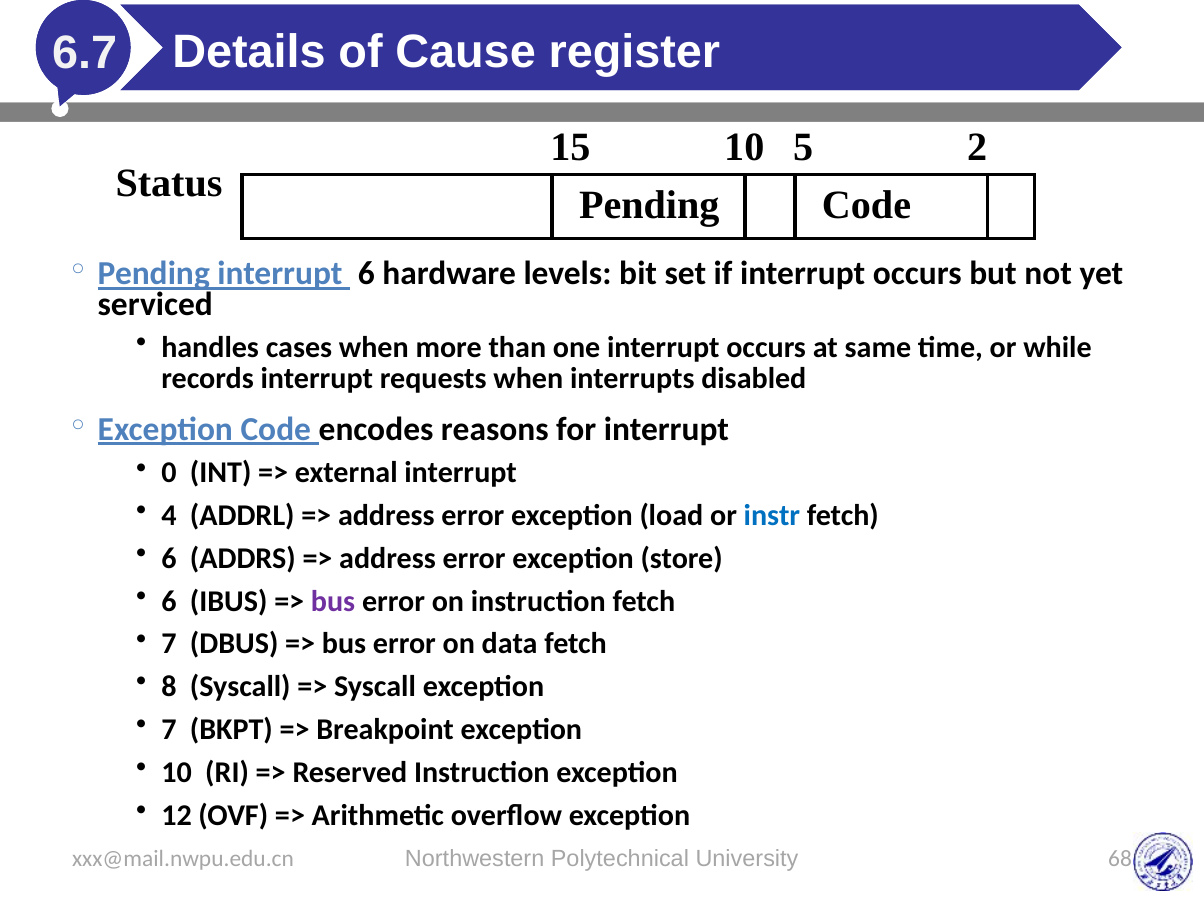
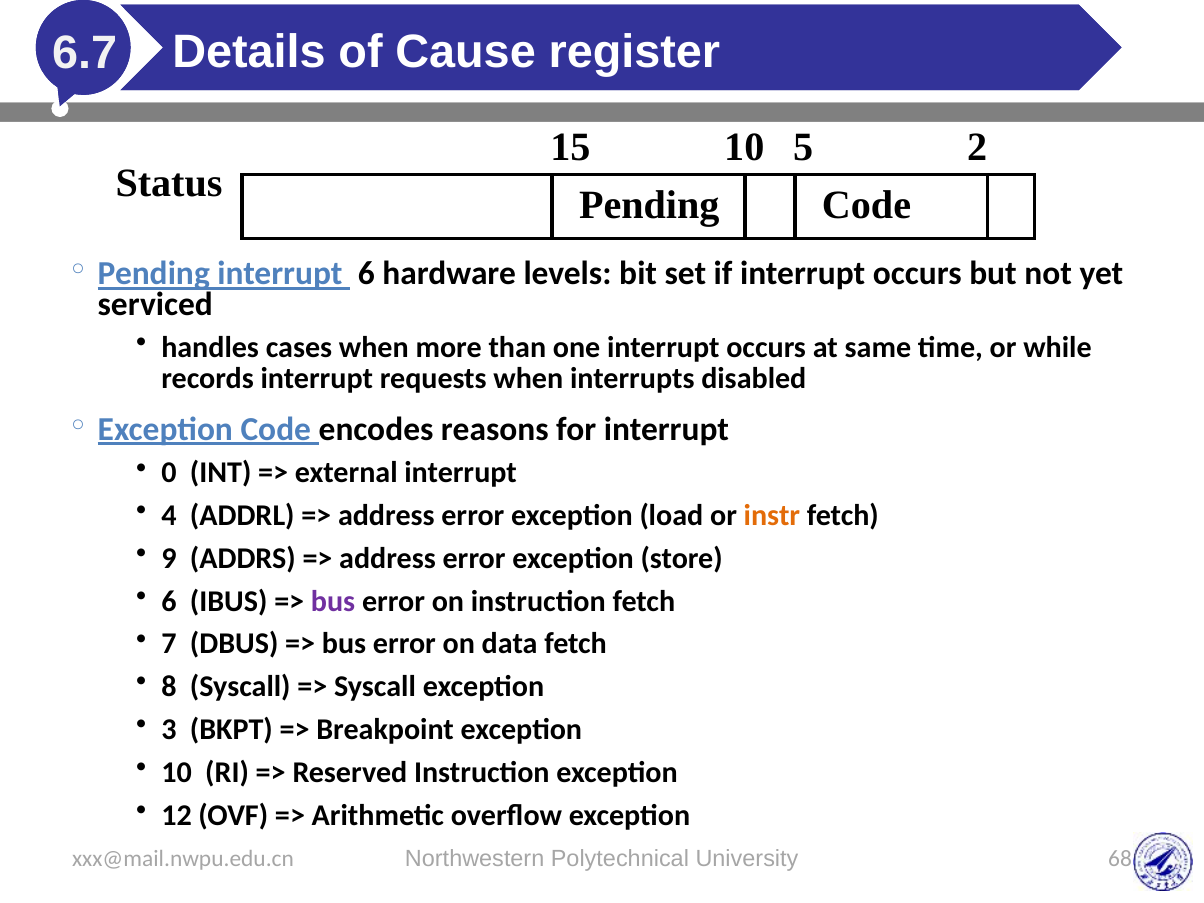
instr colour: blue -> orange (772, 516)
6: 6 -> 9 (169, 559)
7: 7 -> 3 (169, 730)
